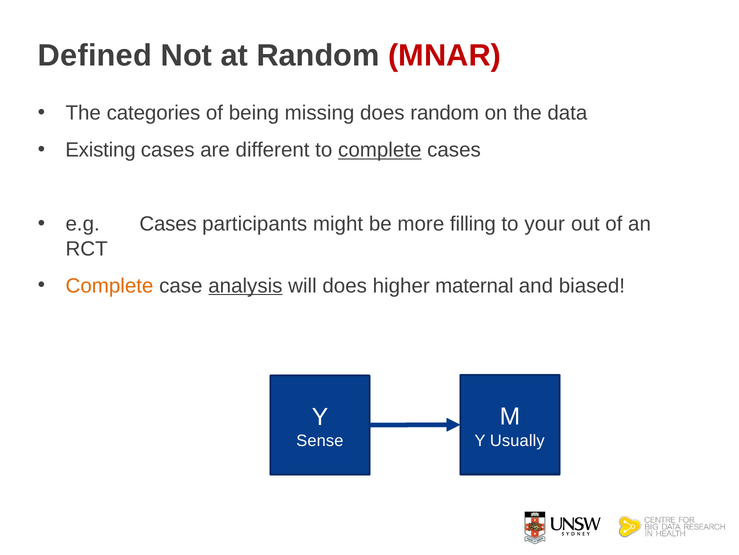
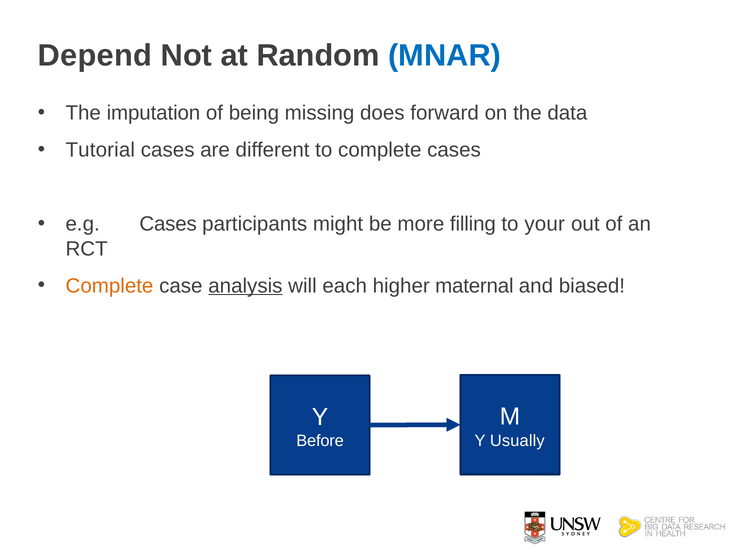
Defined: Defined -> Depend (95, 56)
MNAR colour: red -> blue (445, 56)
categories: categories -> imputation (153, 113)
does random: random -> forward (445, 113)
Existing: Existing -> Tutorial (100, 150)
complete underline: present -> none (380, 150)
will does: does -> each (345, 285)
Sense: Sense -> Before (320, 440)
